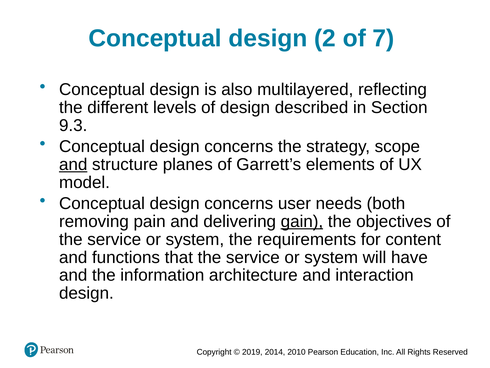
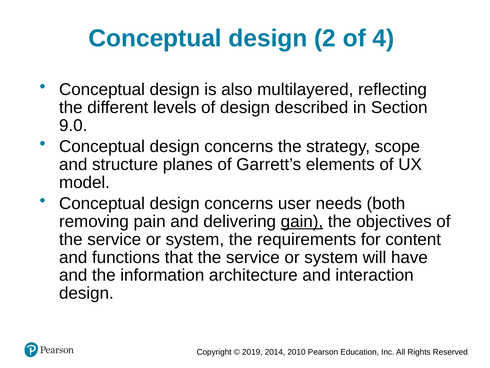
7: 7 -> 4 (384, 38)
9.3: 9.3 -> 9.0 (73, 125)
and underline: present -> none (73, 164)
